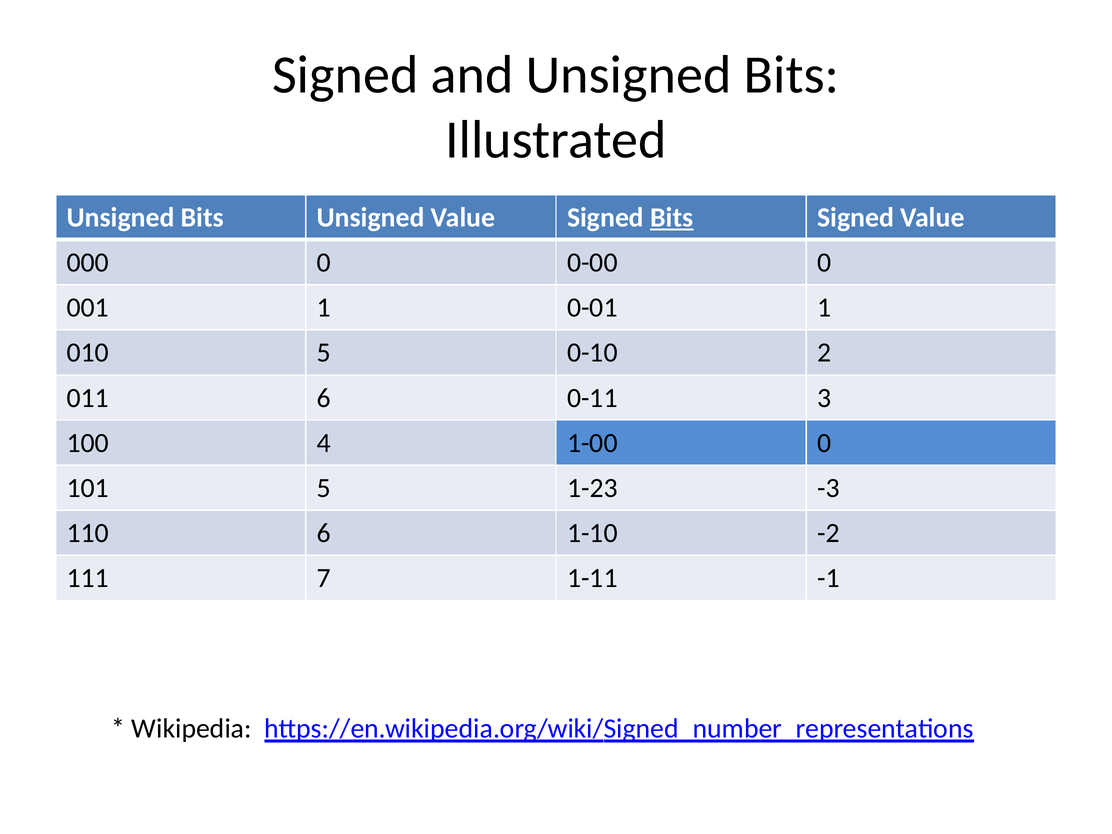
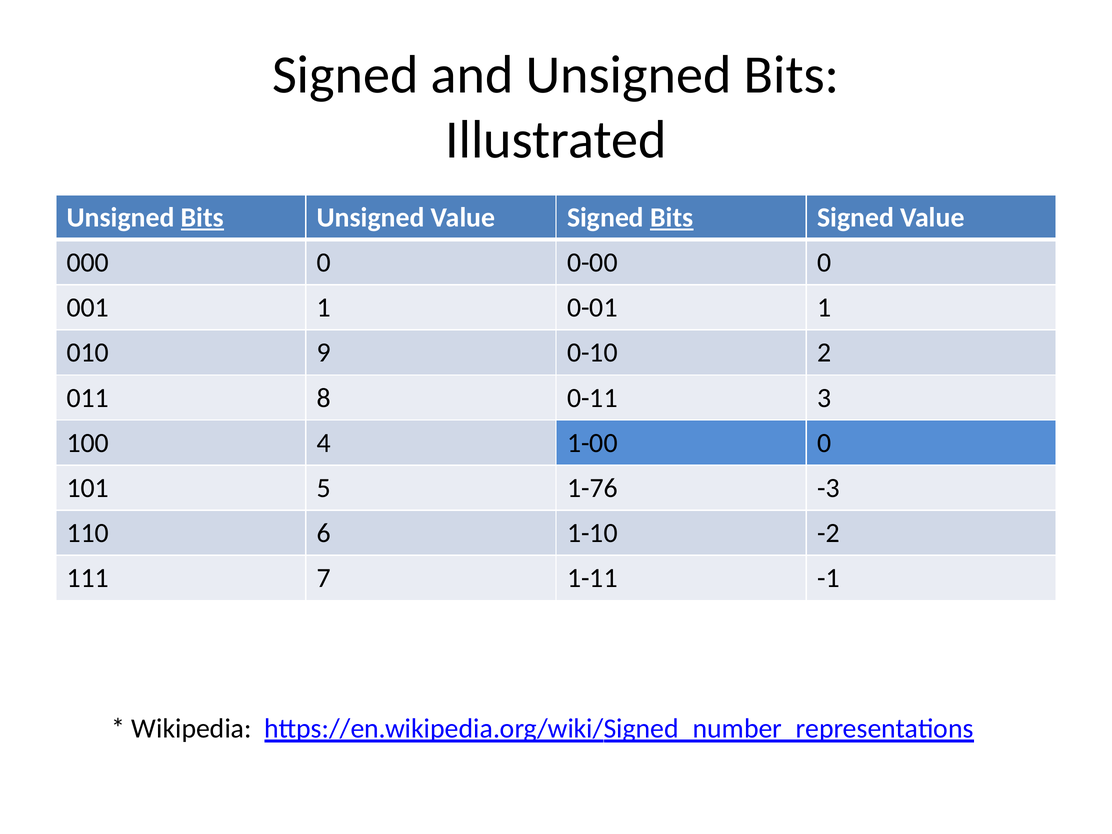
Bits underline: none -> present (202, 217)
010 5: 5 -> 9 (324, 353)
011 6: 6 -> 8 (324, 398)
1-23: 1-23 -> 1-76 (592, 488)
